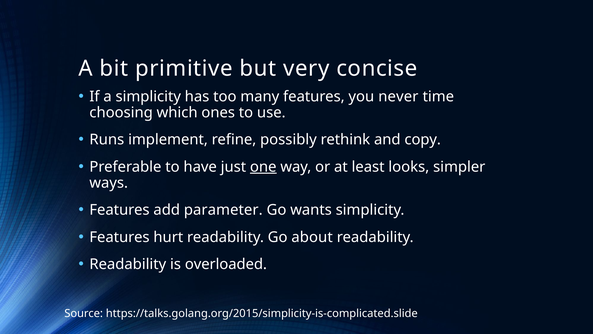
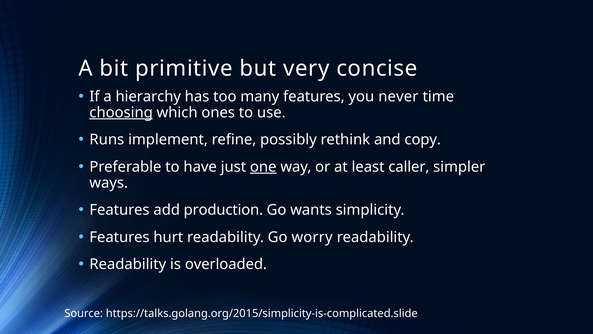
a simplicity: simplicity -> hierarchy (148, 96)
choosing underline: none -> present (121, 112)
looks: looks -> caller (409, 167)
parameter: parameter -> production (223, 210)
about: about -> worry (312, 237)
